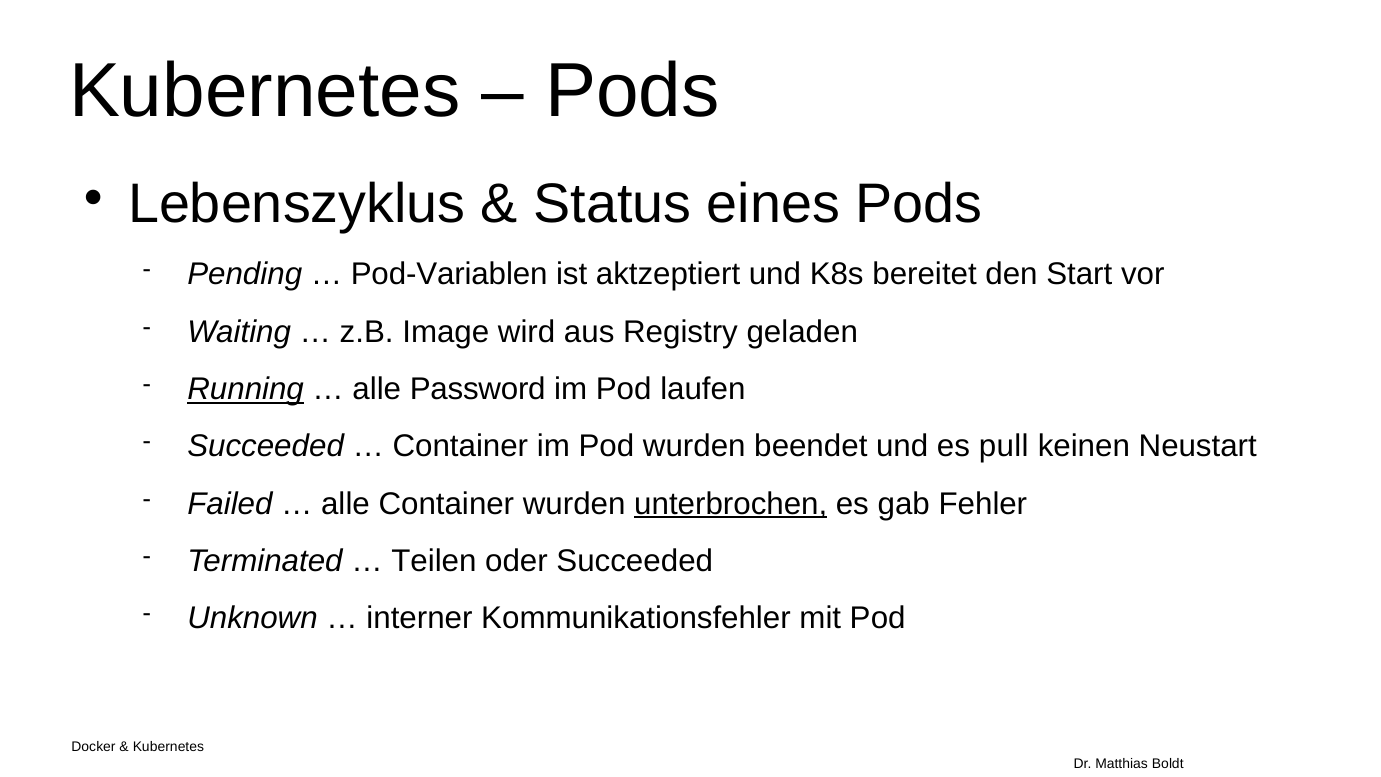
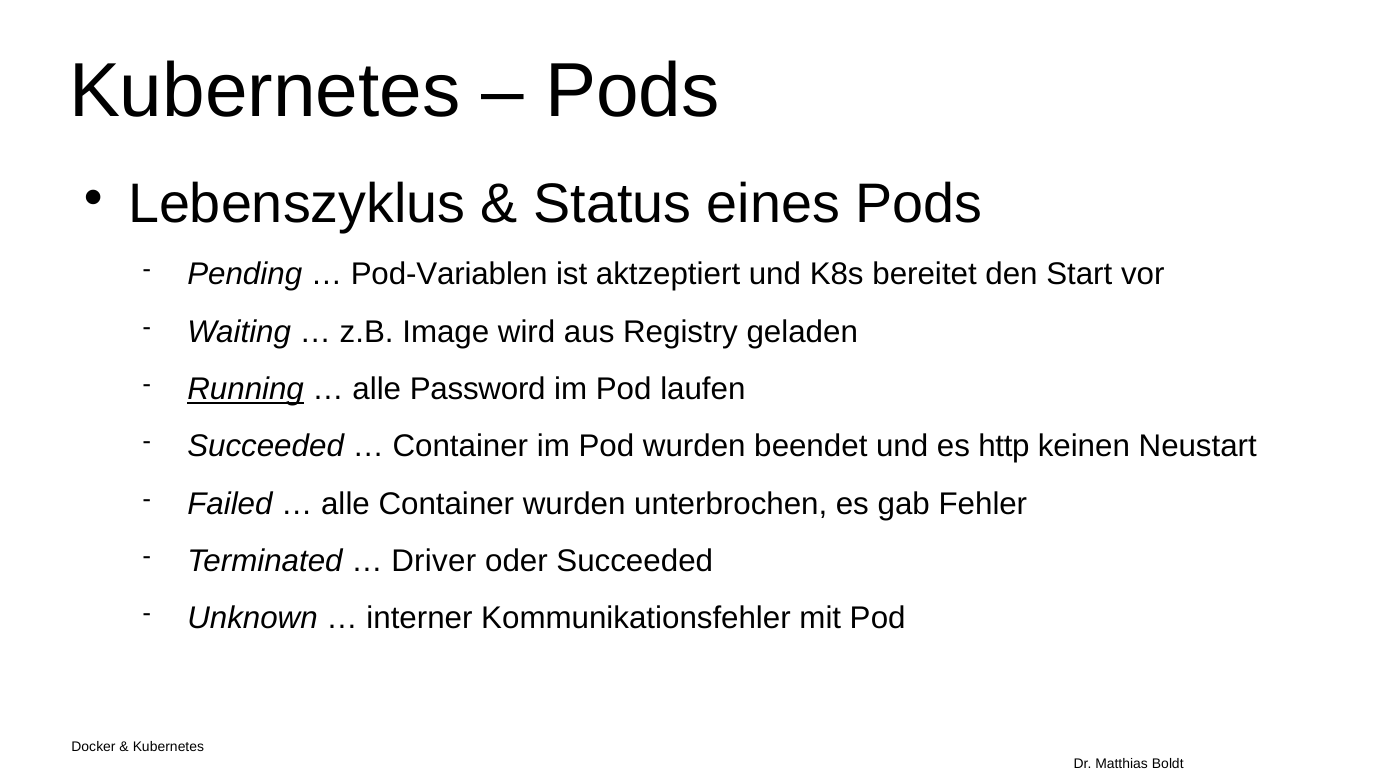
pull: pull -> http (1004, 446)
unterbrochen underline: present -> none (731, 504)
Teilen: Teilen -> Driver (434, 561)
